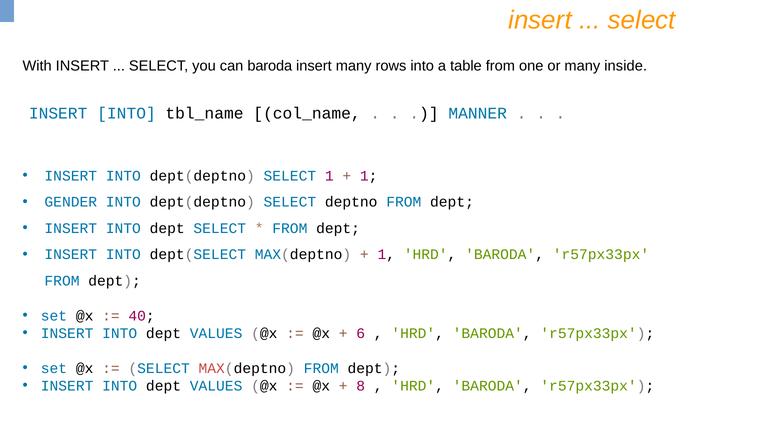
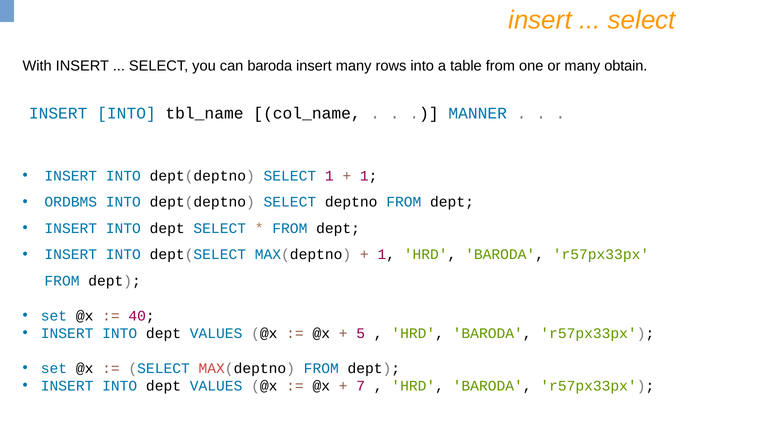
inside: inside -> obtain (626, 66)
GENDER: GENDER -> ORDBMS (71, 202)
6: 6 -> 5 (361, 334)
8: 8 -> 7 (361, 386)
